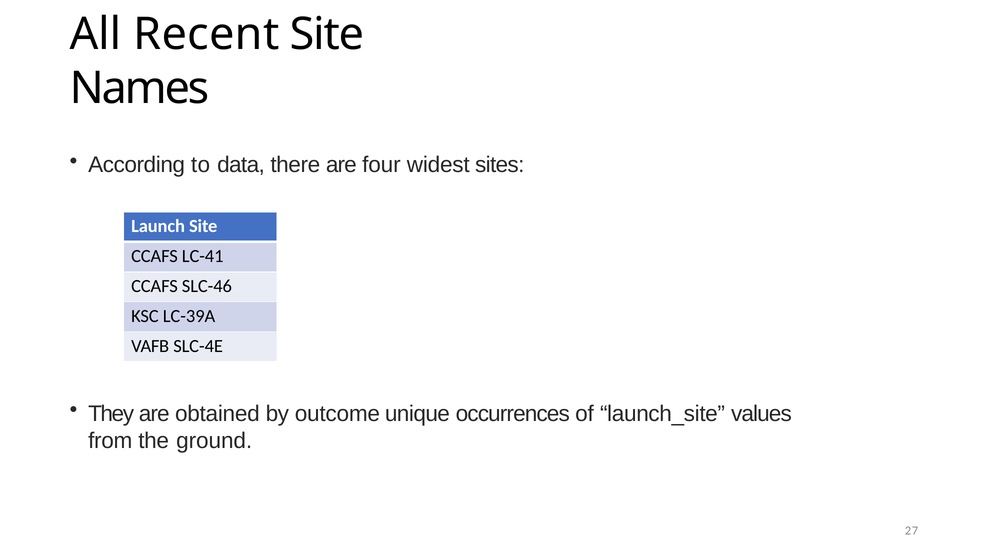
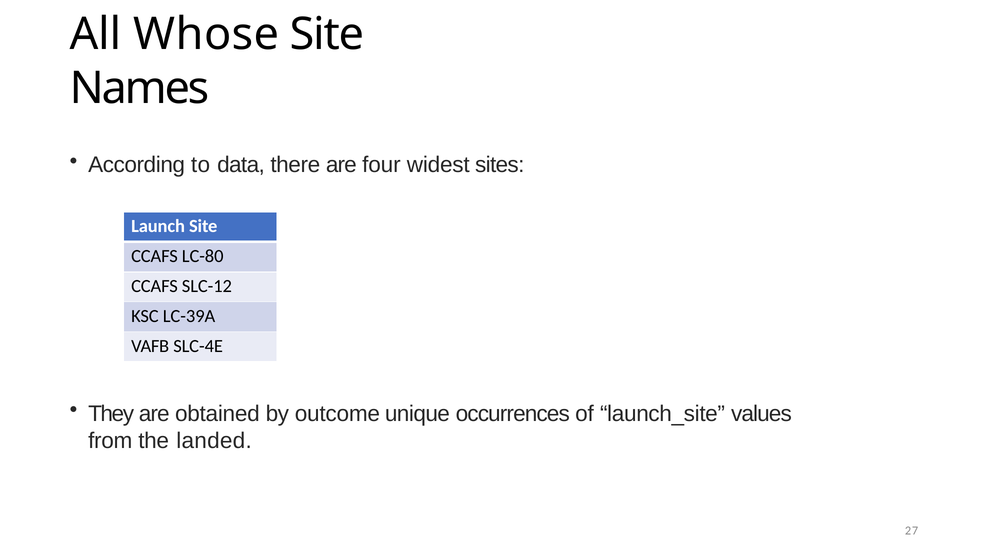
Recent: Recent -> Whose (206, 34)
LC-41: LC-41 -> LC-80 (203, 256)
SLC-46: SLC-46 -> SLC-12 (207, 286)
ground: ground -> landed (214, 441)
